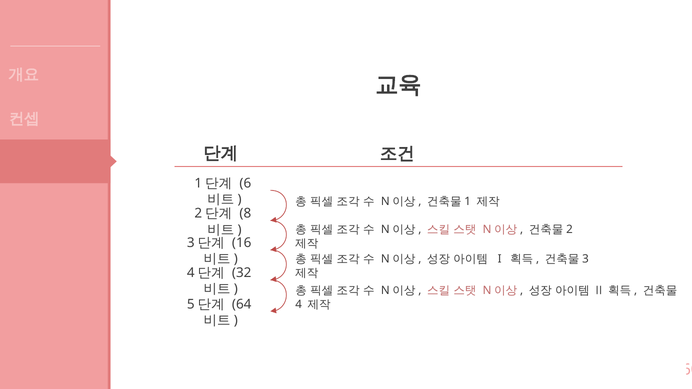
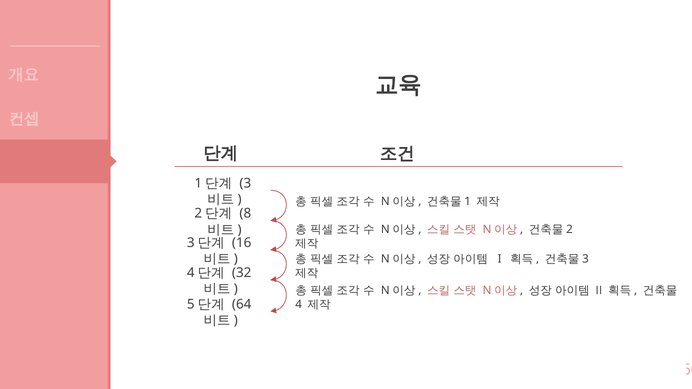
6: 6 -> 3 (245, 183)
